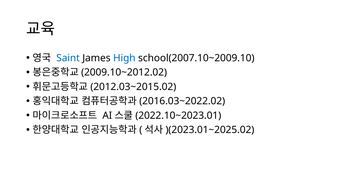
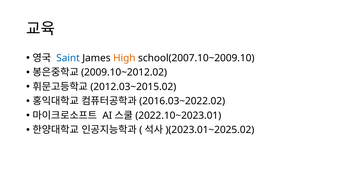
High colour: blue -> orange (124, 58)
